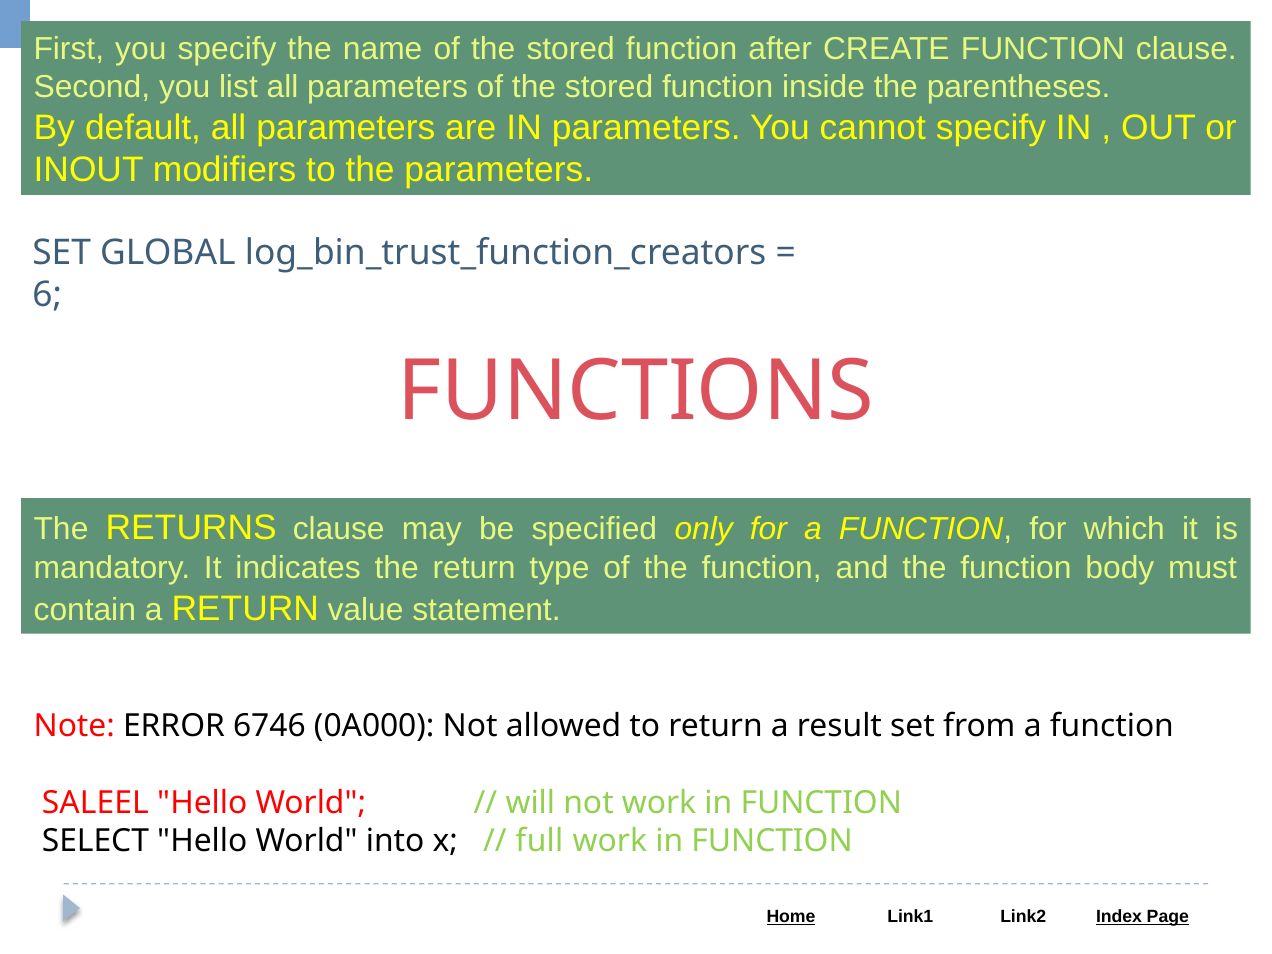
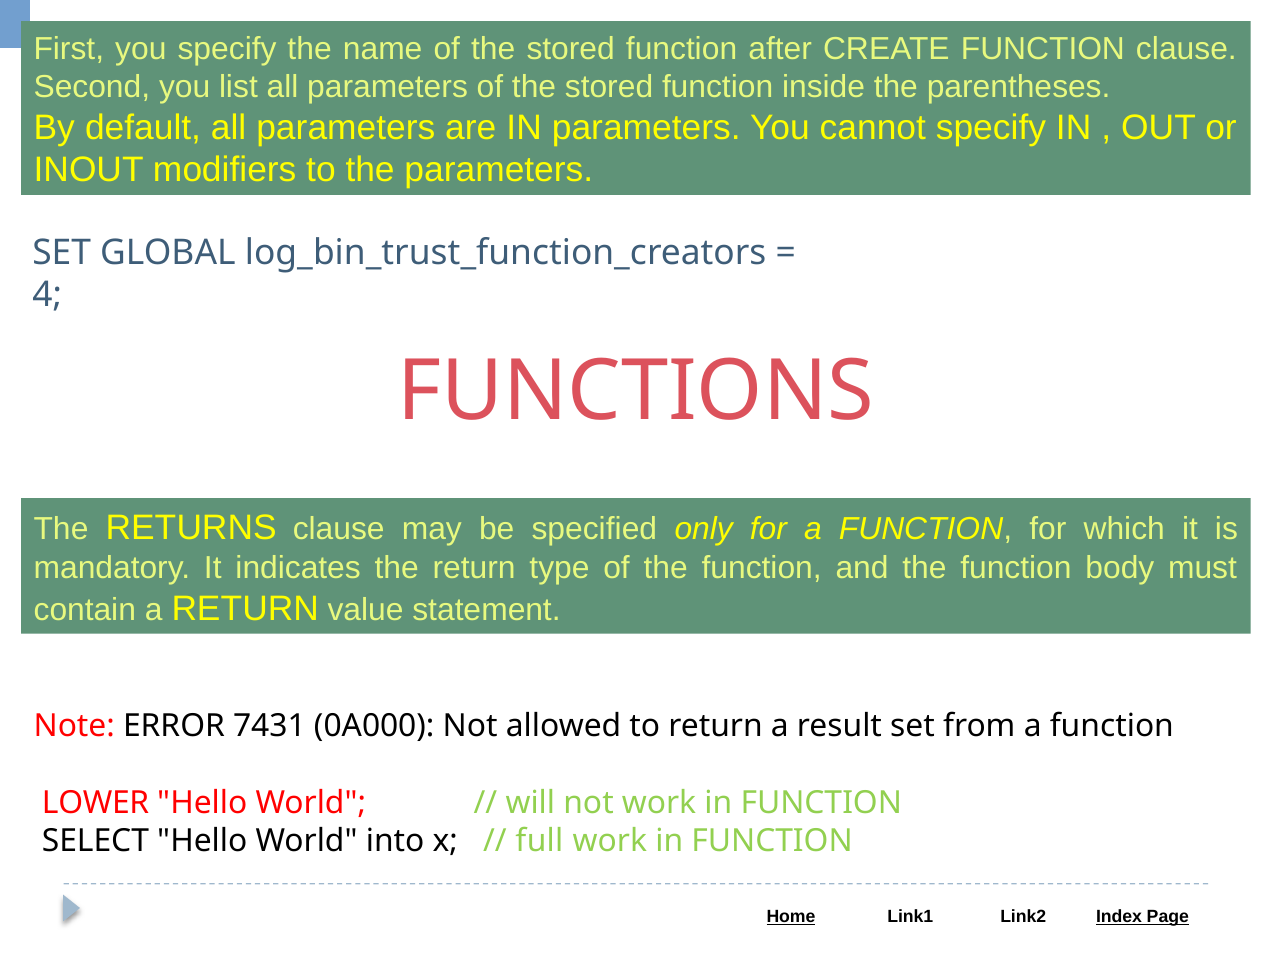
6: 6 -> 4 (47, 295)
6746: 6746 -> 7431 (269, 726)
SALEEL: SALEEL -> LOWER (96, 803)
